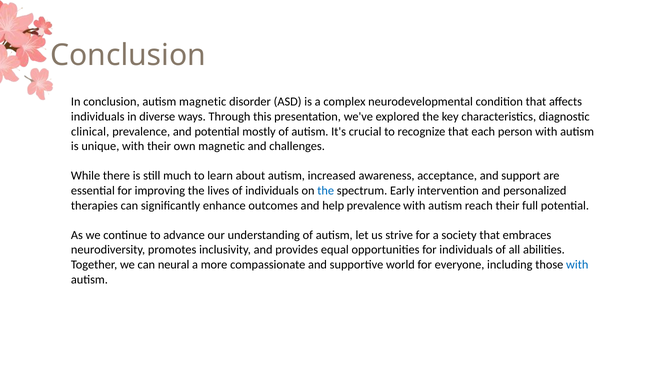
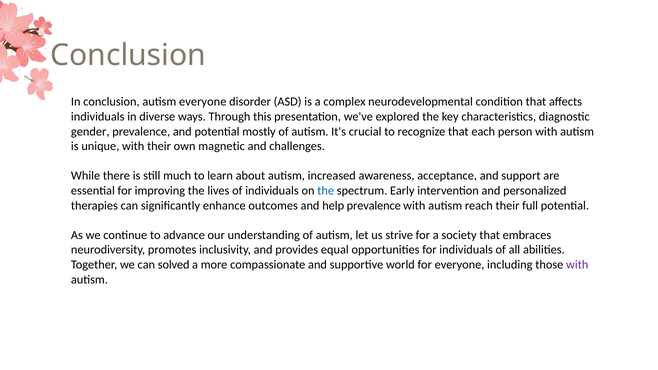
autism magnetic: magnetic -> everyone (203, 102)
clinical: clinical -> gender (90, 132)
neural: neural -> solved (174, 265)
with colour: blue -> purple (577, 265)
